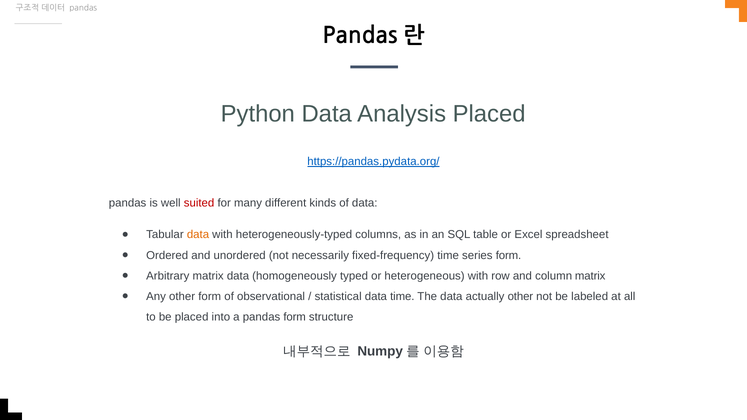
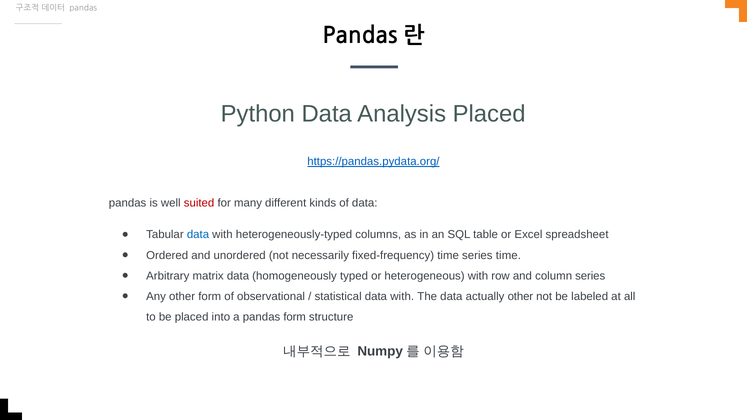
data colour: orange -> blue (198, 235)
series form: form -> time (508, 255)
column matrix: matrix -> series (590, 276)
statistical data time: time -> with (402, 297)
